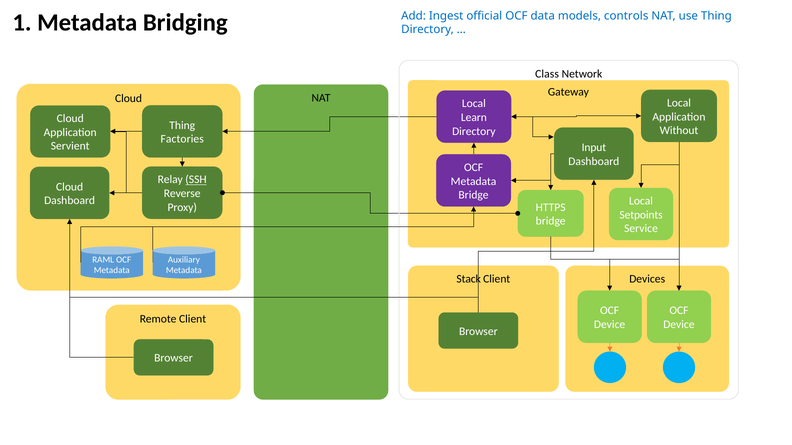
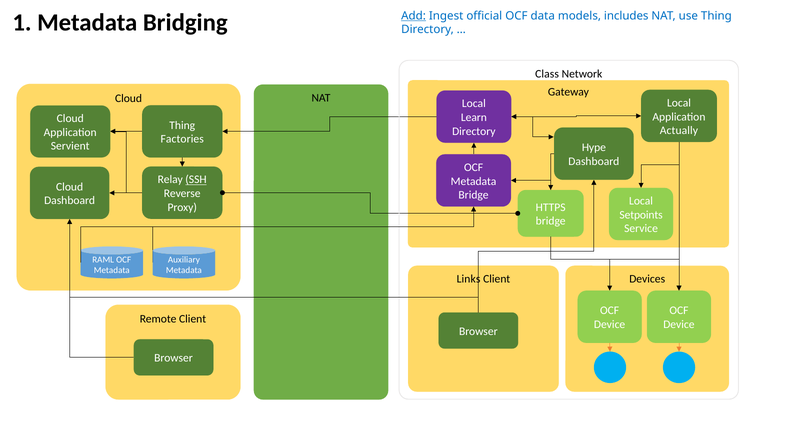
Add underline: none -> present (414, 16)
controls: controls -> includes (626, 16)
Without: Without -> Actually (679, 131)
Input: Input -> Hype (594, 148)
Stack: Stack -> Links (469, 279)
